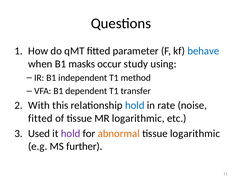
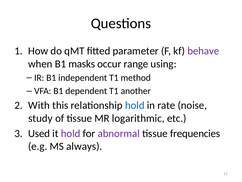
behave colour: blue -> purple (203, 51)
study: study -> range (136, 64)
transfer: transfer -> another (136, 91)
fitted: fitted -> study (40, 118)
abnormal colour: orange -> purple (119, 133)
tissue logarithmic: logarithmic -> frequencies (195, 133)
further: further -> always (84, 146)
